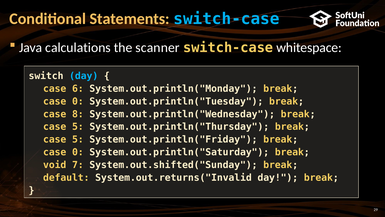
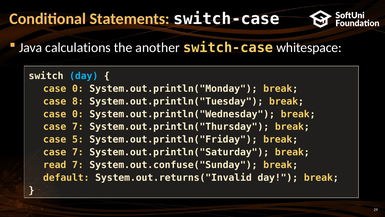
switch-case colour: light blue -> white (226, 19)
scanner: scanner -> another (158, 47)
6: 6 -> 0 (78, 88)
0: 0 -> 8 (78, 101)
8: 8 -> 0 (78, 114)
5: 5 -> 7 (78, 127)
0: 0 -> 7 (78, 152)
void: void -> read (55, 165)
System.out.shifted("Sunday: System.out.shifted("Sunday -> System.out.confuse("Sunday (173, 165)
